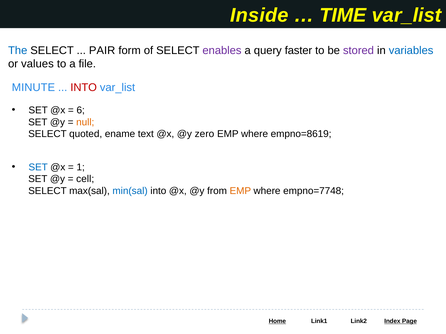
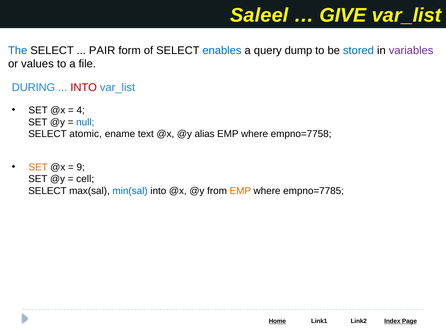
Inside: Inside -> Saleel (259, 15)
TIME: TIME -> GIVE (343, 15)
enables colour: purple -> blue (222, 51)
faster: faster -> dump (298, 51)
stored colour: purple -> blue (358, 51)
variables colour: blue -> purple (411, 51)
MINUTE: MINUTE -> DURING (34, 88)
6: 6 -> 4 (81, 110)
null colour: orange -> blue (85, 122)
quoted: quoted -> atomic (86, 134)
zero: zero -> alias (205, 134)
empno=8619: empno=8619 -> empno=7758 (301, 134)
SET colour: blue -> orange (38, 167)
1: 1 -> 9 (81, 167)
empno=7748: empno=7748 -> empno=7785 (314, 191)
